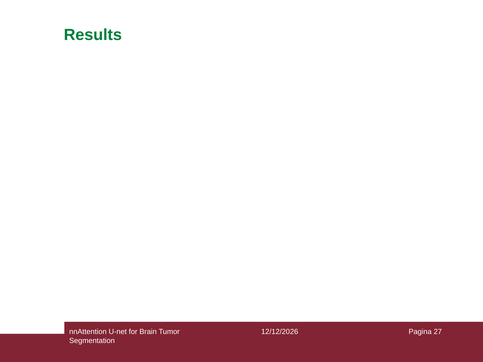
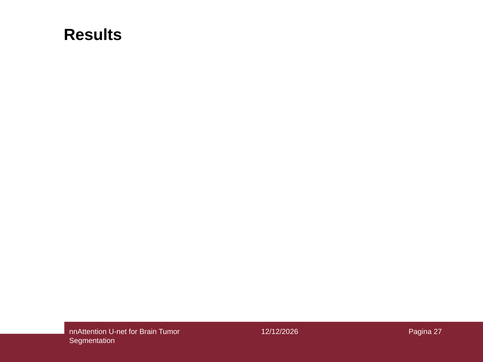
Results colour: green -> black (93, 35)
